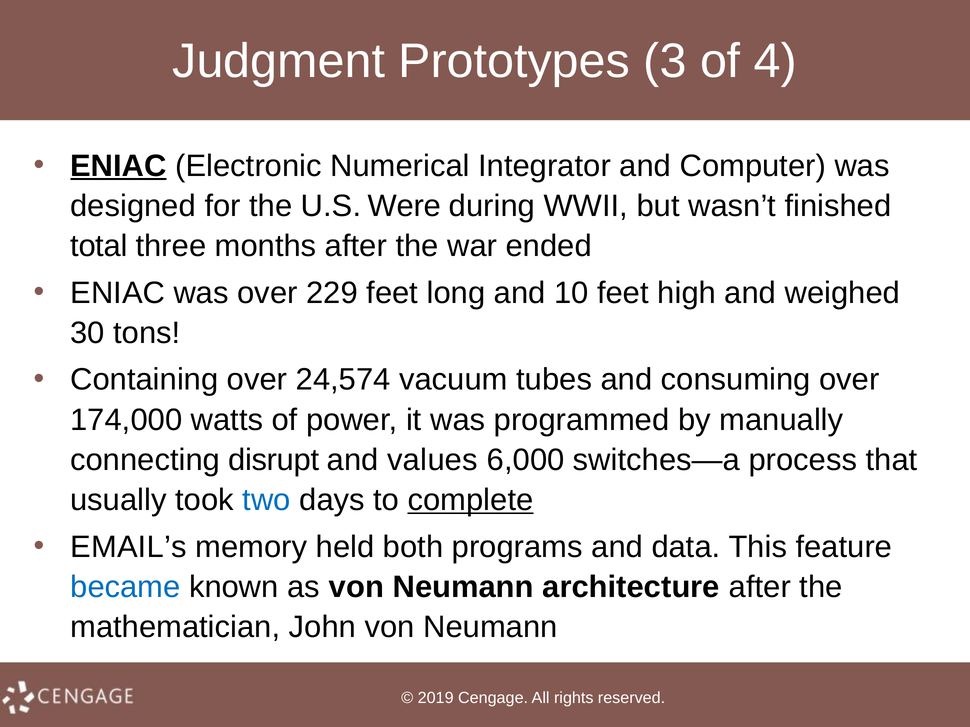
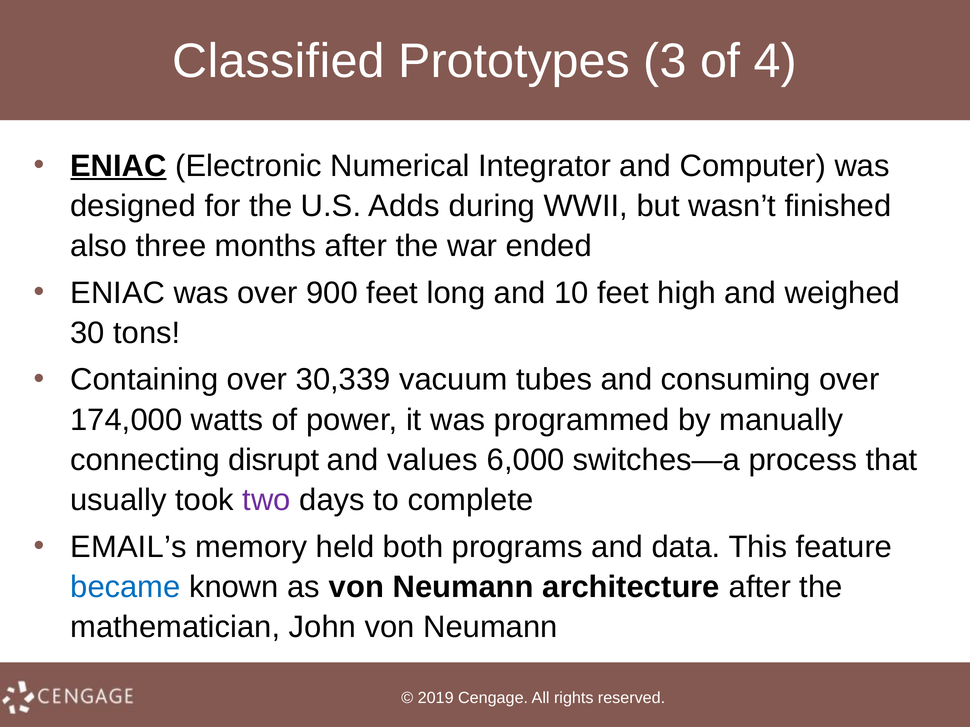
Judgment: Judgment -> Classified (279, 61)
Were: Were -> Adds (404, 206)
total: total -> also (99, 246)
229: 229 -> 900 (332, 293)
24,574: 24,574 -> 30,339 (343, 380)
two colour: blue -> purple (267, 500)
complete underline: present -> none (471, 500)
